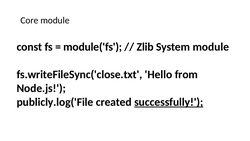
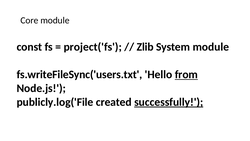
module('fs: module('fs -> project('fs (93, 47)
fs.writeFileSync('close.txt: fs.writeFileSync('close.txt -> fs.writeFileSync('users.txt (79, 74)
from underline: none -> present (186, 74)
